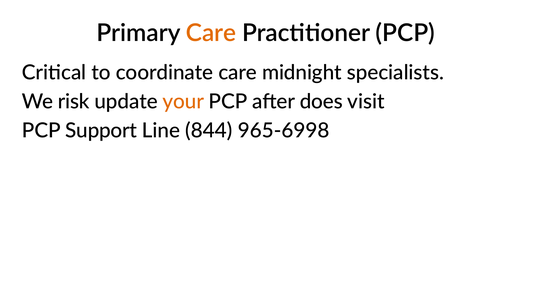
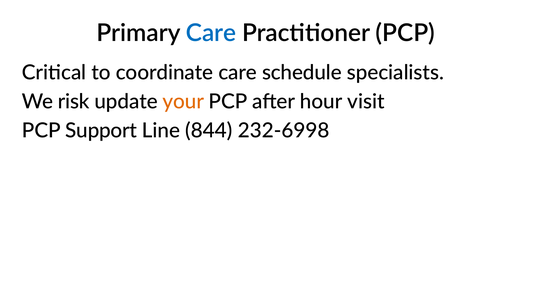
Care colour: orange -> blue (211, 33)
midnight: midnight -> schedule (302, 73)
does: does -> hour (321, 102)
965-6998: 965-6998 -> 232-6998 (284, 131)
